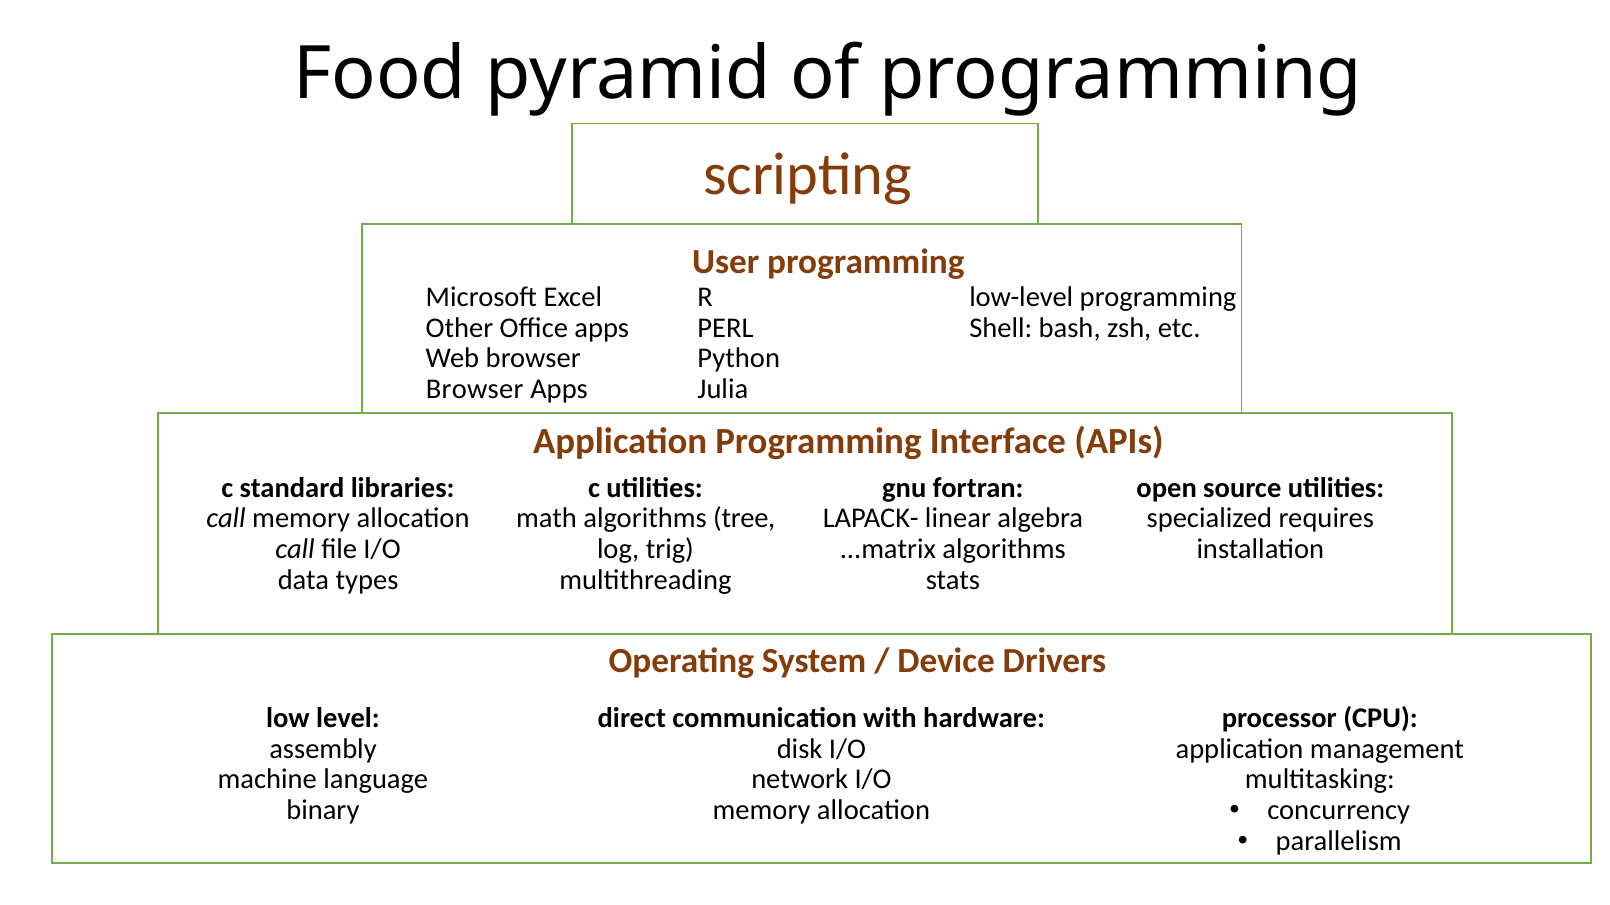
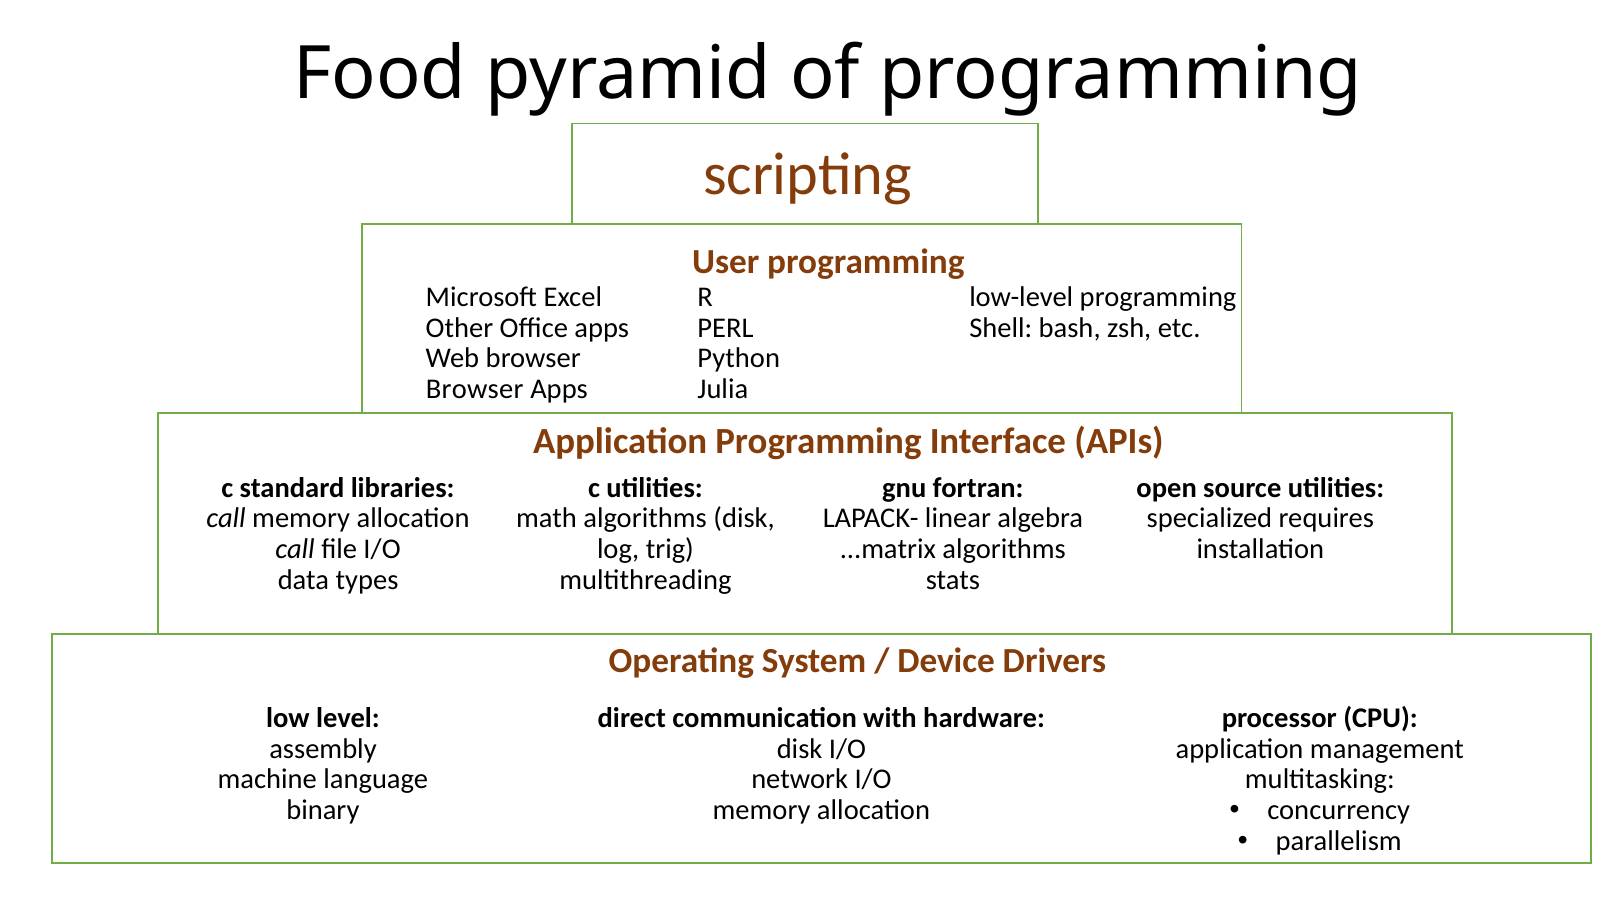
algorithms tree: tree -> disk (744, 519)
